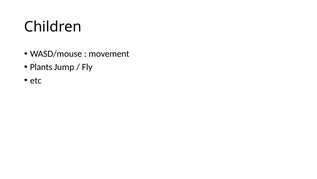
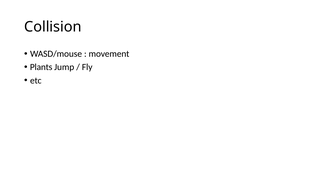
Children: Children -> Collision (53, 27)
